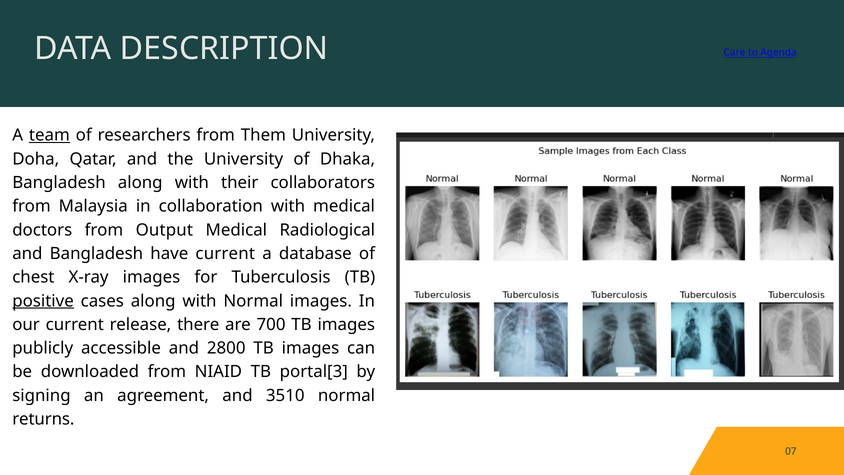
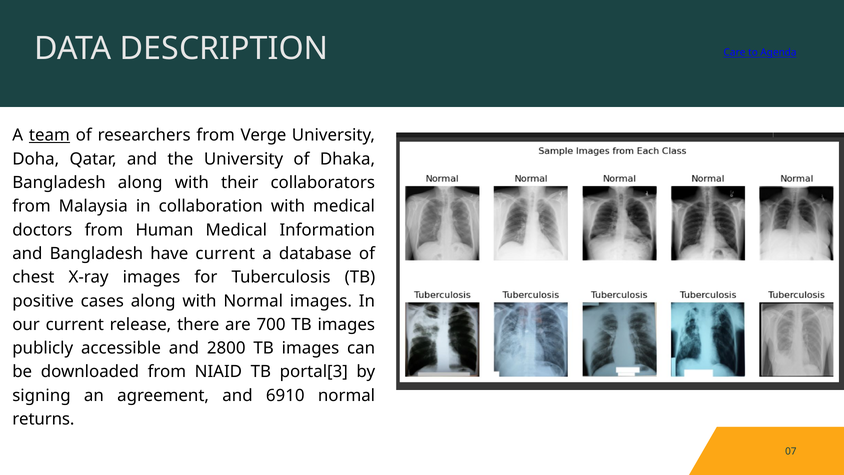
Them: Them -> Verge (263, 135)
Output: Output -> Human (164, 230)
Radiological: Radiological -> Information (327, 230)
positive underline: present -> none (43, 301)
3510: 3510 -> 6910 (285, 395)
